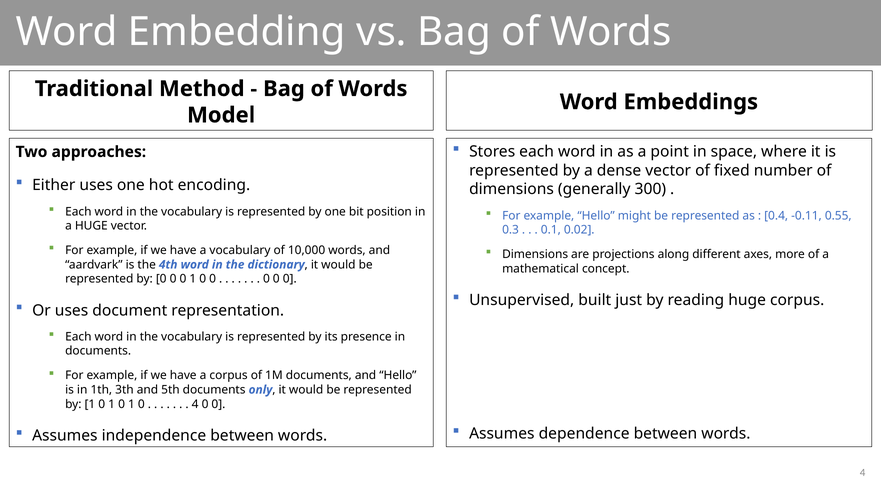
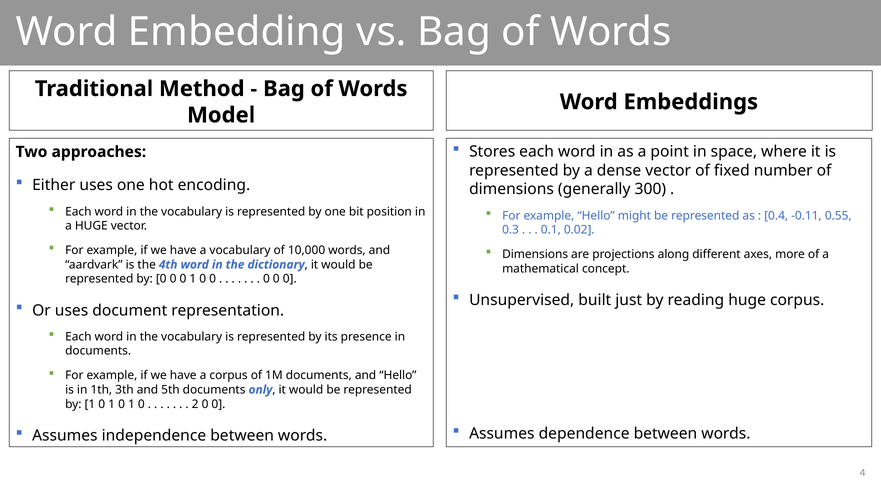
4: 4 -> 2 (195, 405)
